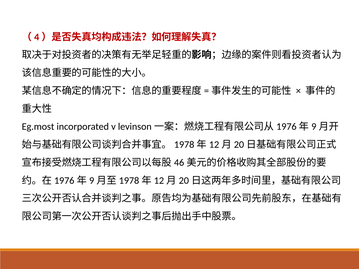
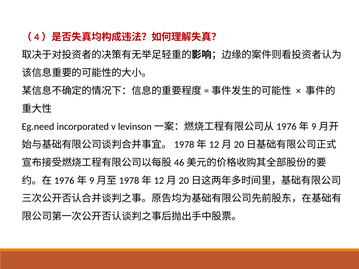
Eg.most: Eg.most -> Eg.need (38, 127)
